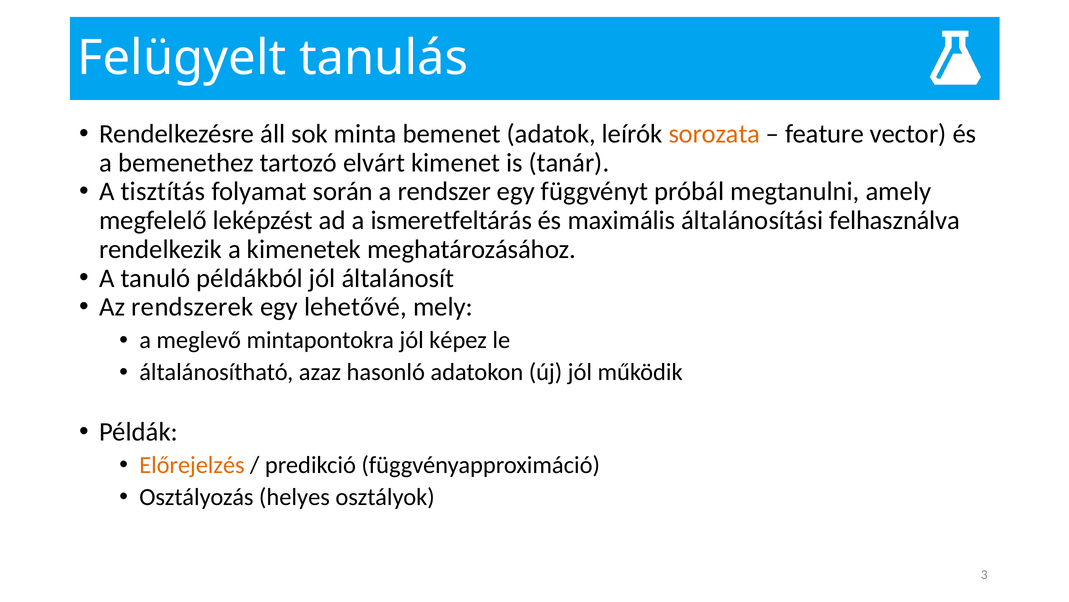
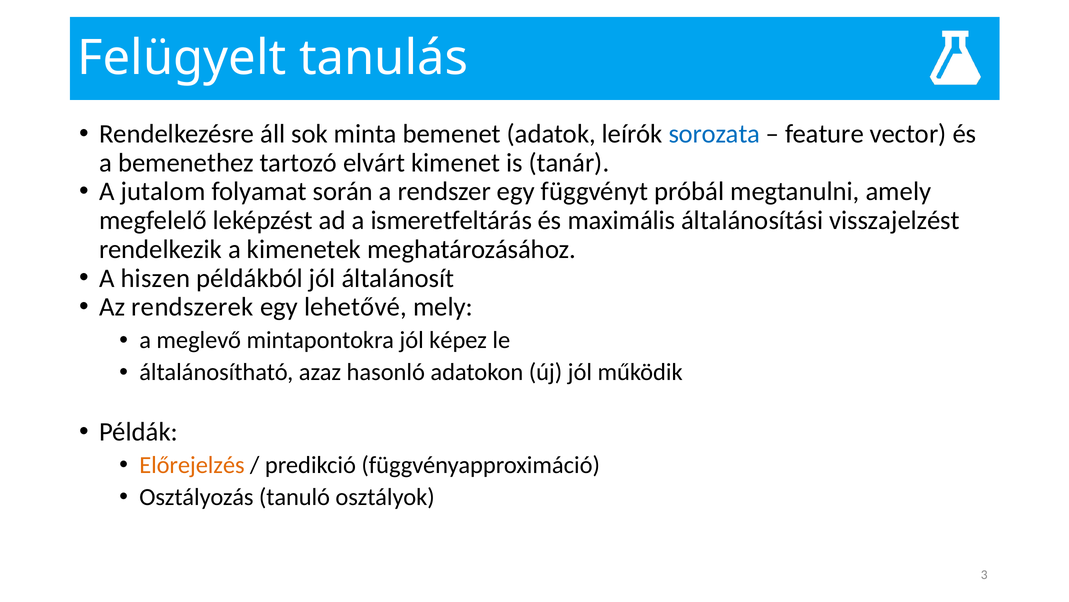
sorozata colour: orange -> blue (714, 134)
tisztítás: tisztítás -> jutalom (163, 191)
felhasználva: felhasználva -> visszajelzést (894, 220)
tanuló: tanuló -> hiszen (155, 278)
helyes: helyes -> tanuló (294, 497)
